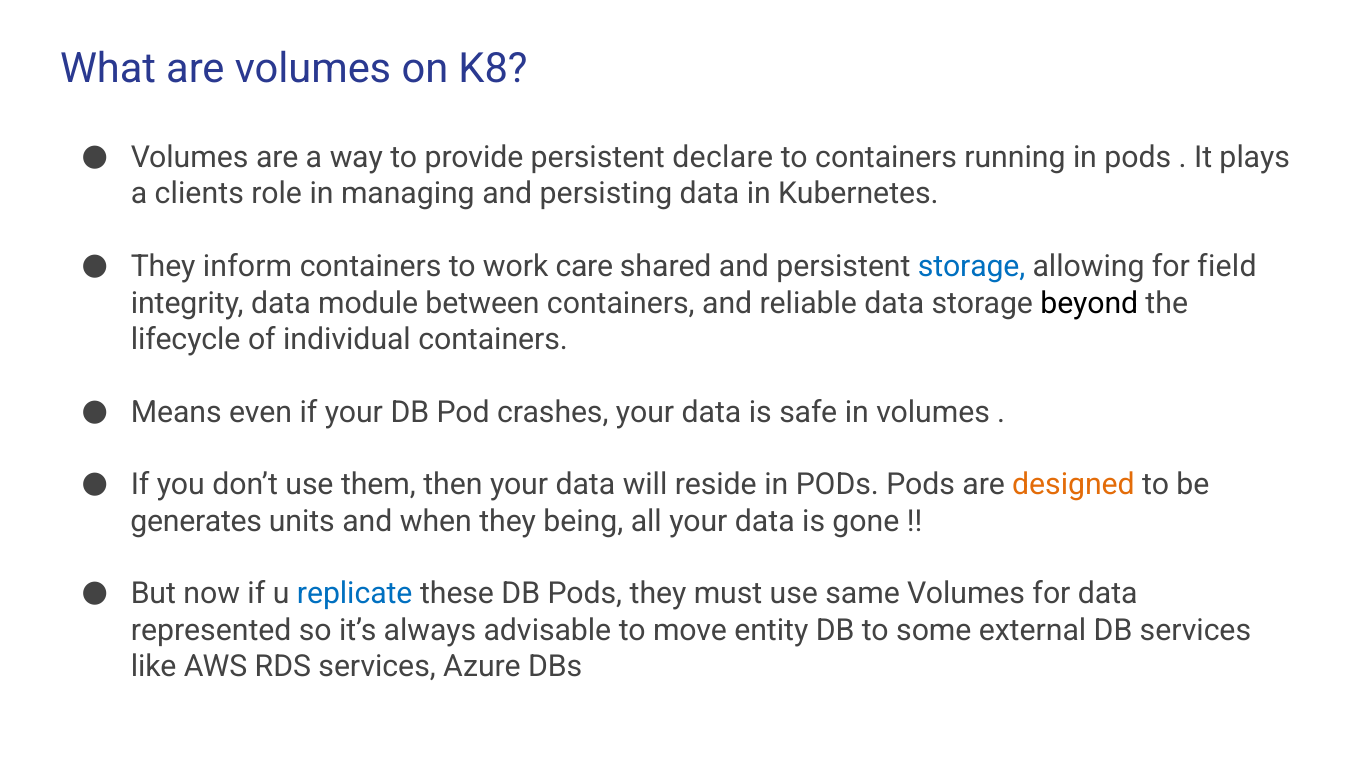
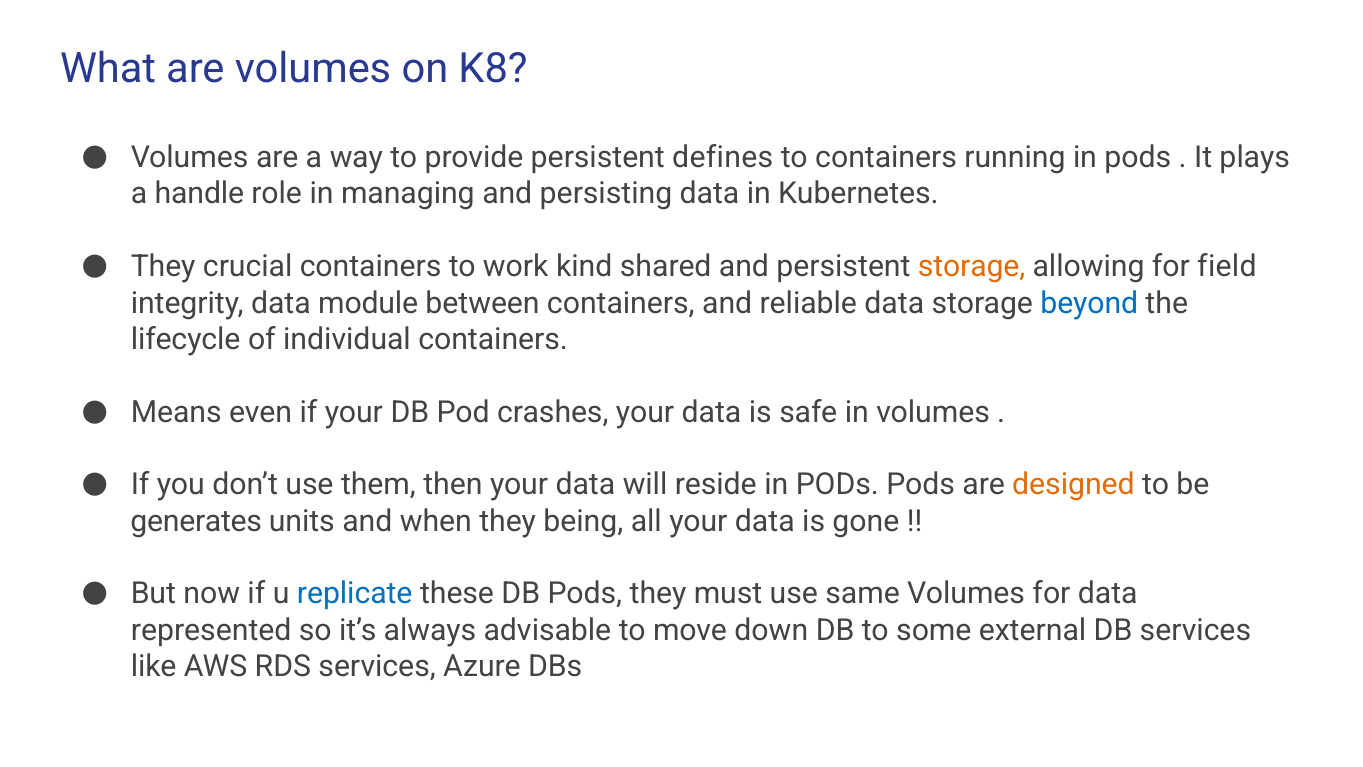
declare: declare -> defines (723, 158)
clients: clients -> handle (199, 194)
inform: inform -> crucial (248, 267)
care: care -> kind (584, 267)
storage colour: blue -> orange (972, 267)
beyond colour: black -> blue (1089, 303)
entity: entity -> down (771, 630)
